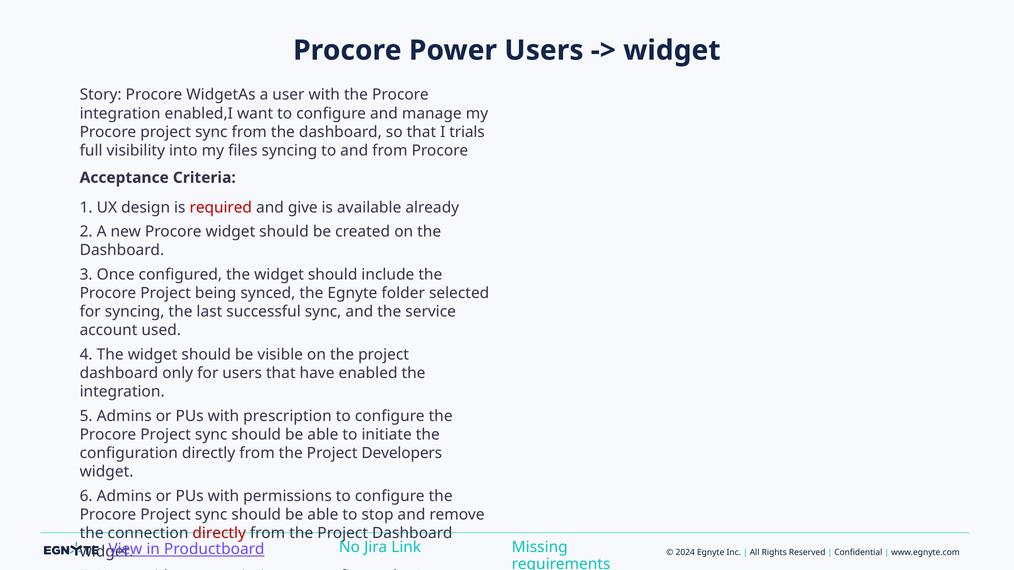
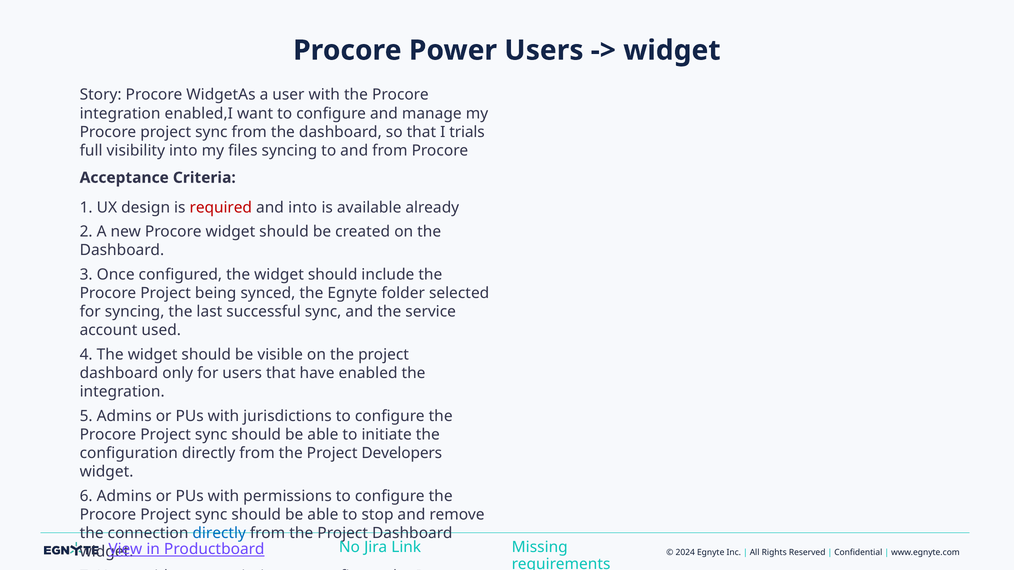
and give: give -> into (303, 208)
prescription: prescription -> jurisdictions (287, 416)
directly colour: red -> blue (219, 533)
